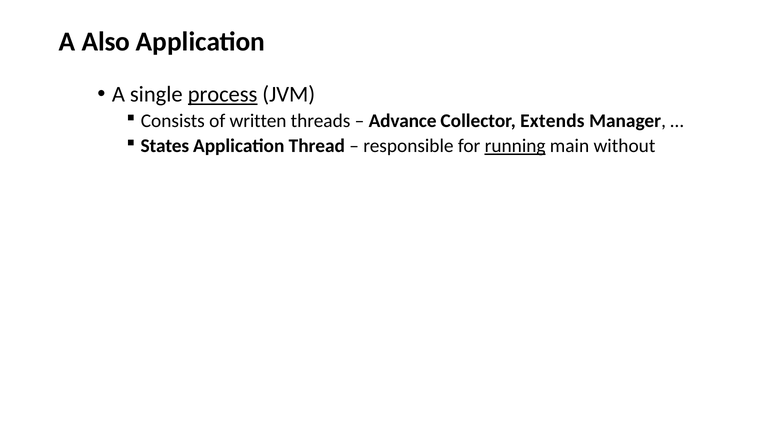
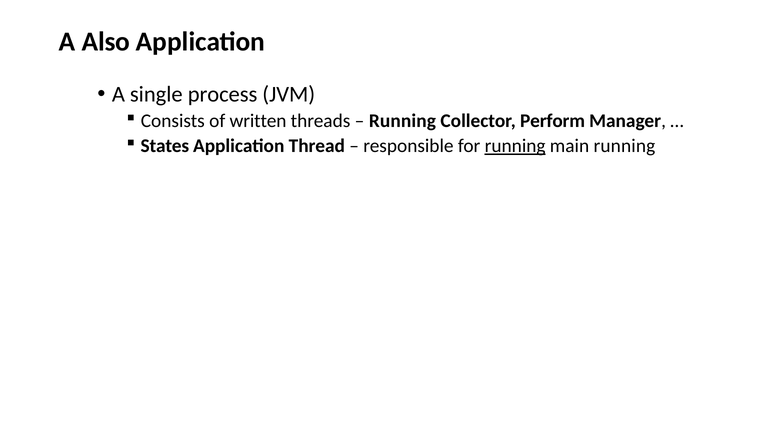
process underline: present -> none (223, 94)
Advance: Advance -> Running (402, 121)
Extends: Extends -> Perform (553, 121)
main without: without -> running (624, 146)
